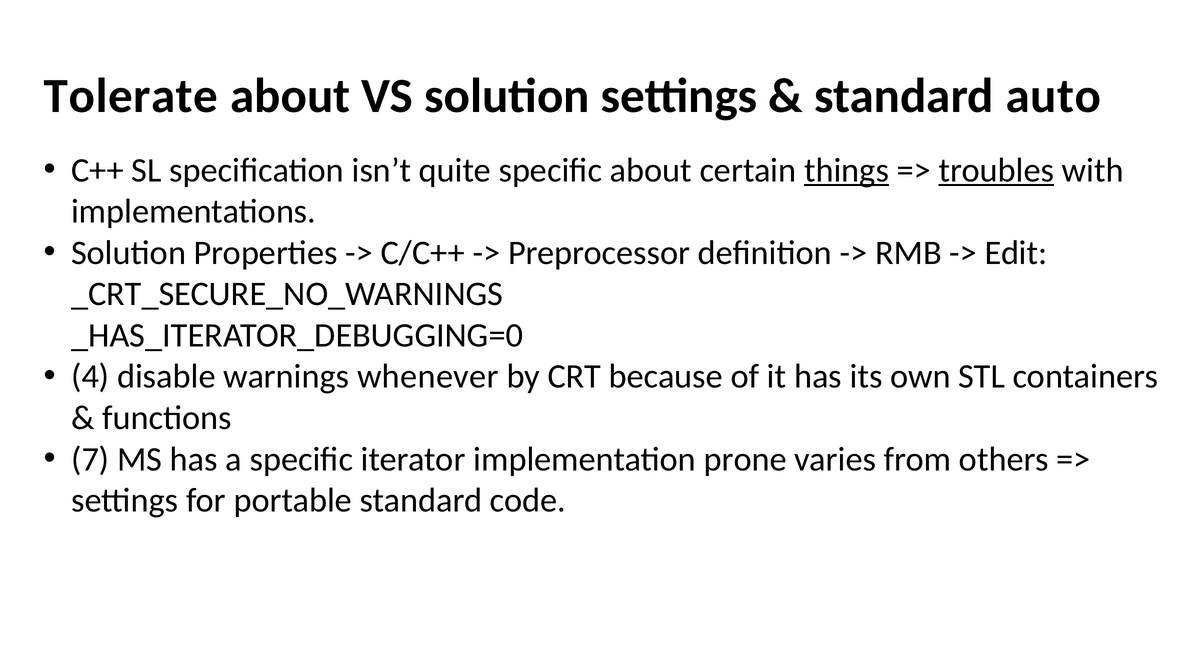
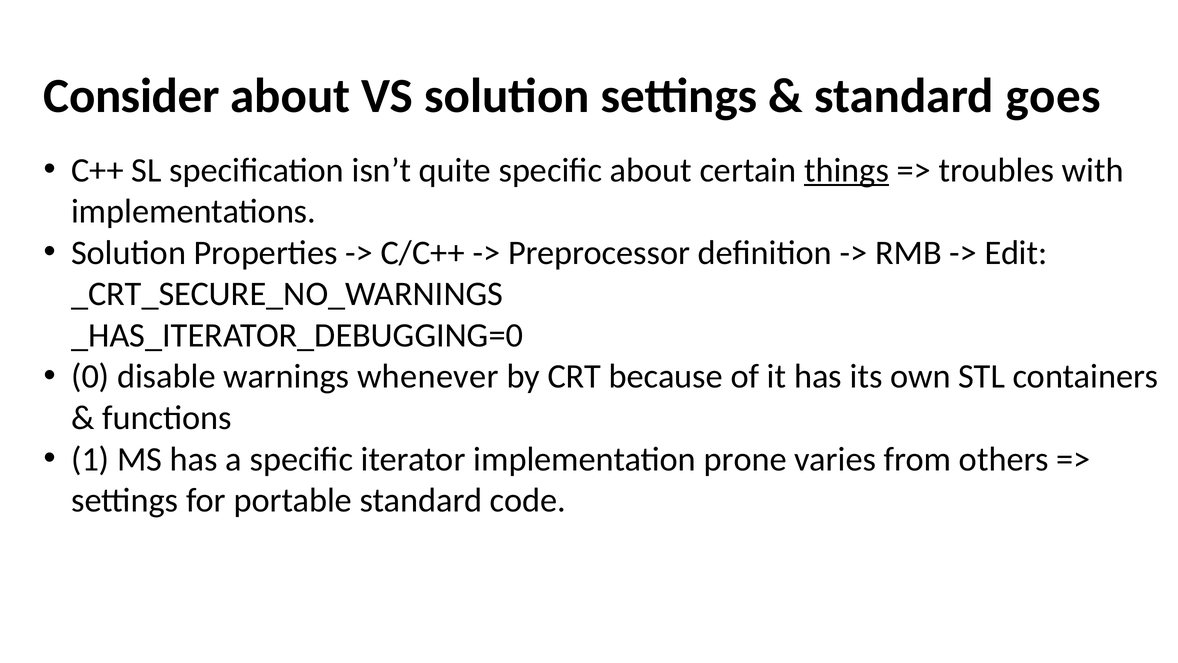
Tolerate: Tolerate -> Consider (131, 96)
auto: auto -> goes (1053, 96)
troubles underline: present -> none (996, 170)
4: 4 -> 0 (90, 376)
7: 7 -> 1 (90, 459)
